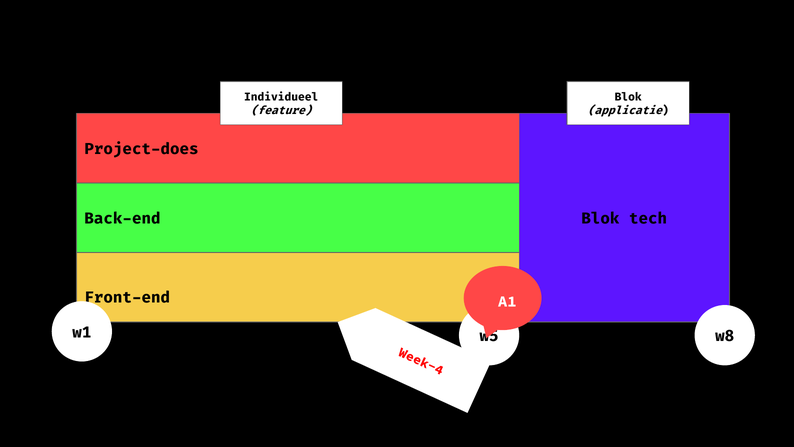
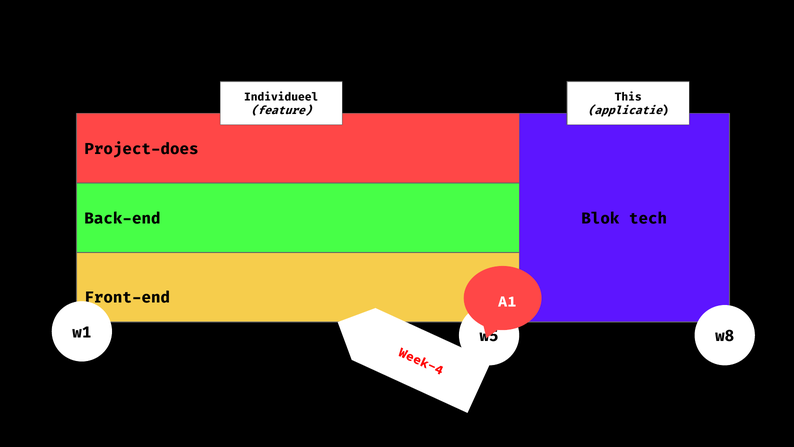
Blok: Blok -> This (628, 97)
